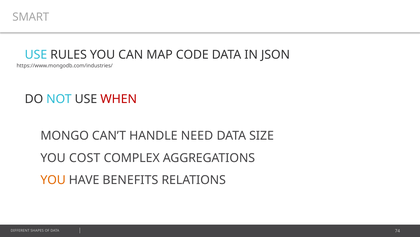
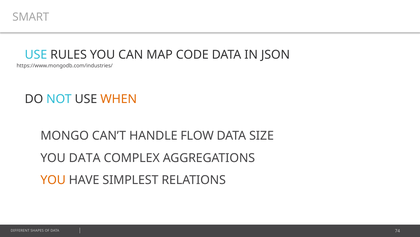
WHEN colour: red -> orange (119, 99)
NEED: NEED -> FLOW (197, 135)
YOU COST: COST -> DATA (85, 158)
BENEFITS: BENEFITS -> SIMPLEST (130, 180)
